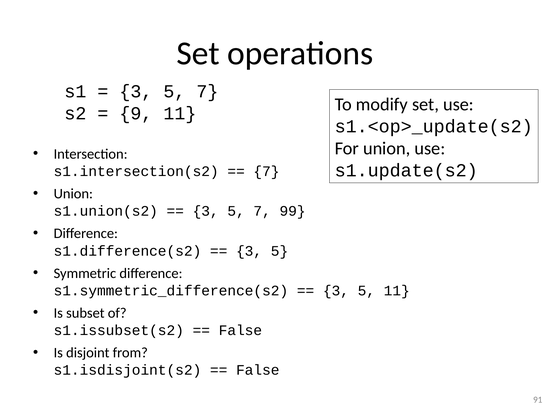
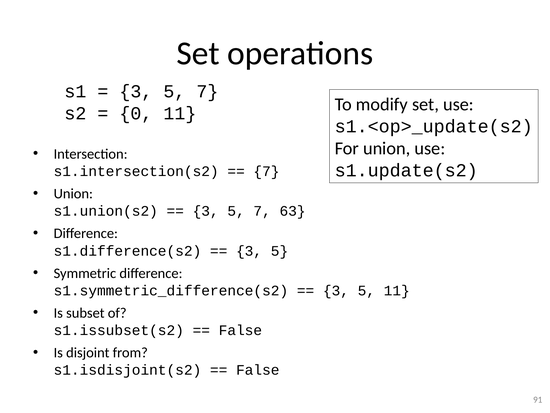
9: 9 -> 0 (136, 113)
99: 99 -> 63 (293, 211)
